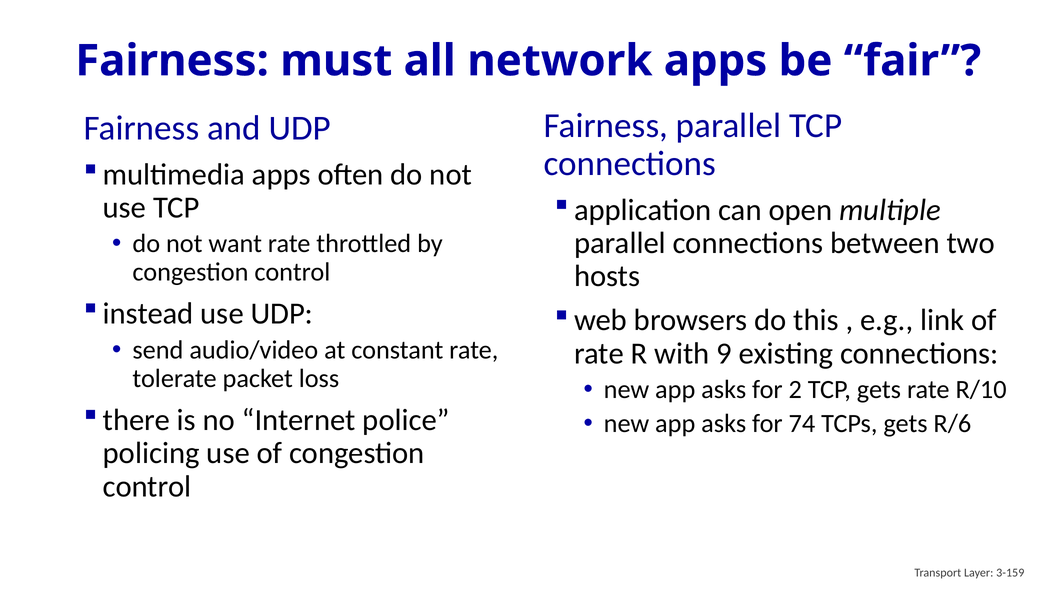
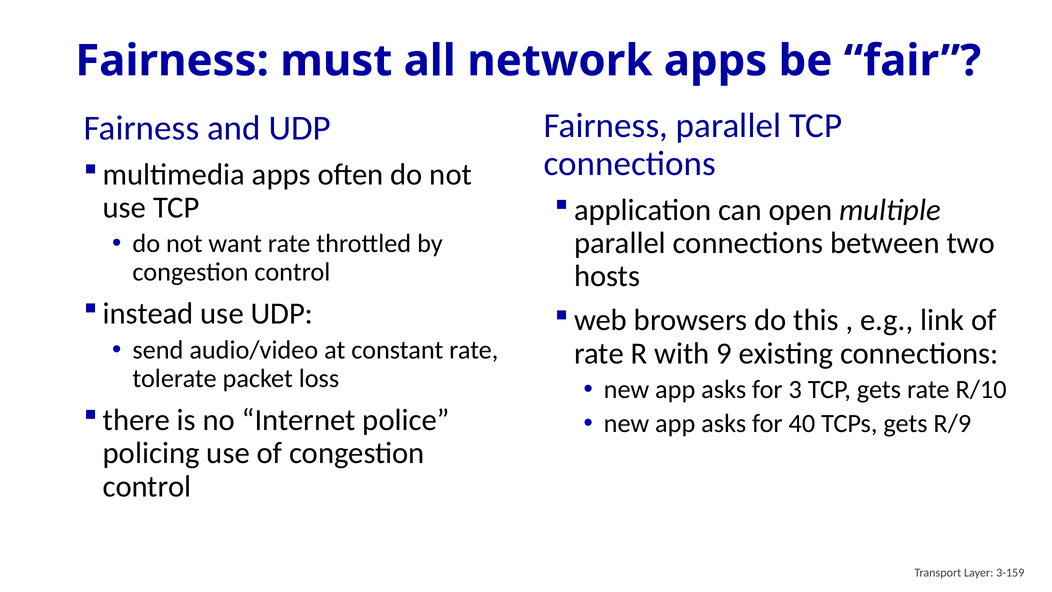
2: 2 -> 3 (795, 390)
74: 74 -> 40 (802, 423)
R/6: R/6 -> R/9 (952, 423)
